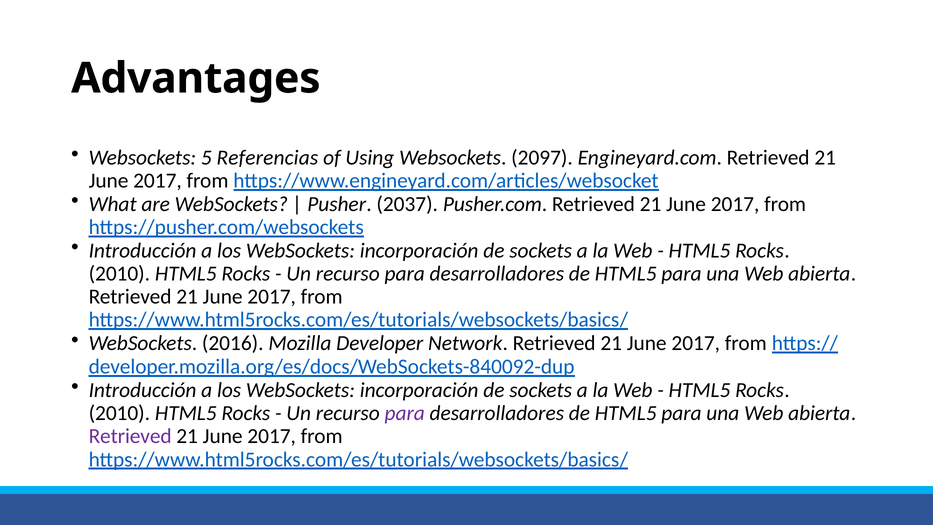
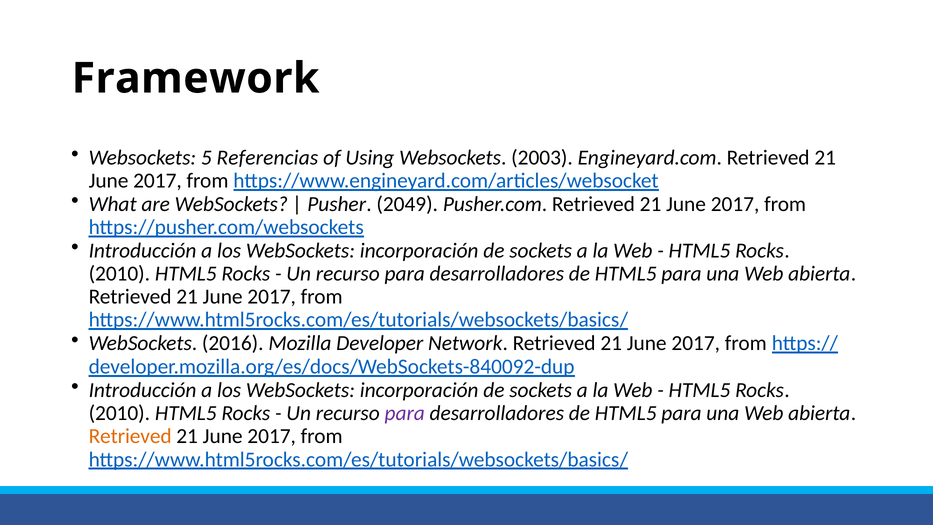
Advantages: Advantages -> Framework (195, 78)
2097: 2097 -> 2003 (542, 158)
2037: 2037 -> 2049 (407, 204)
Retrieved colour: purple -> orange (130, 436)
